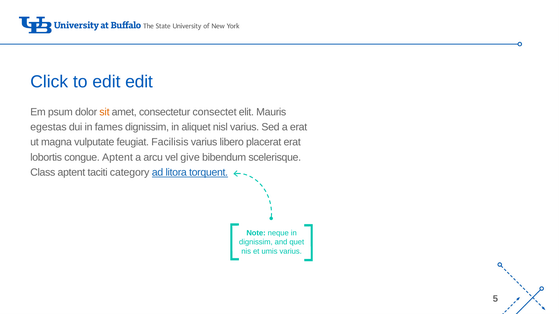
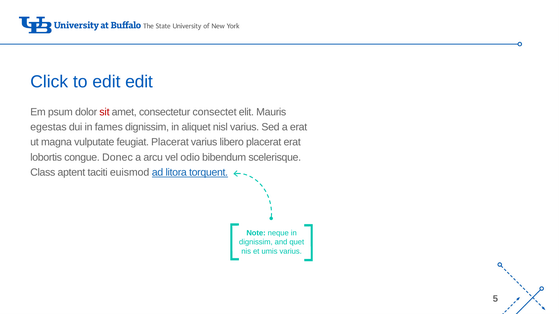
sit colour: orange -> red (104, 112)
feugiat Facilisis: Facilisis -> Placerat (170, 142)
congue Aptent: Aptent -> Donec (117, 157)
give: give -> odio (190, 157)
category: category -> euismod (130, 173)
